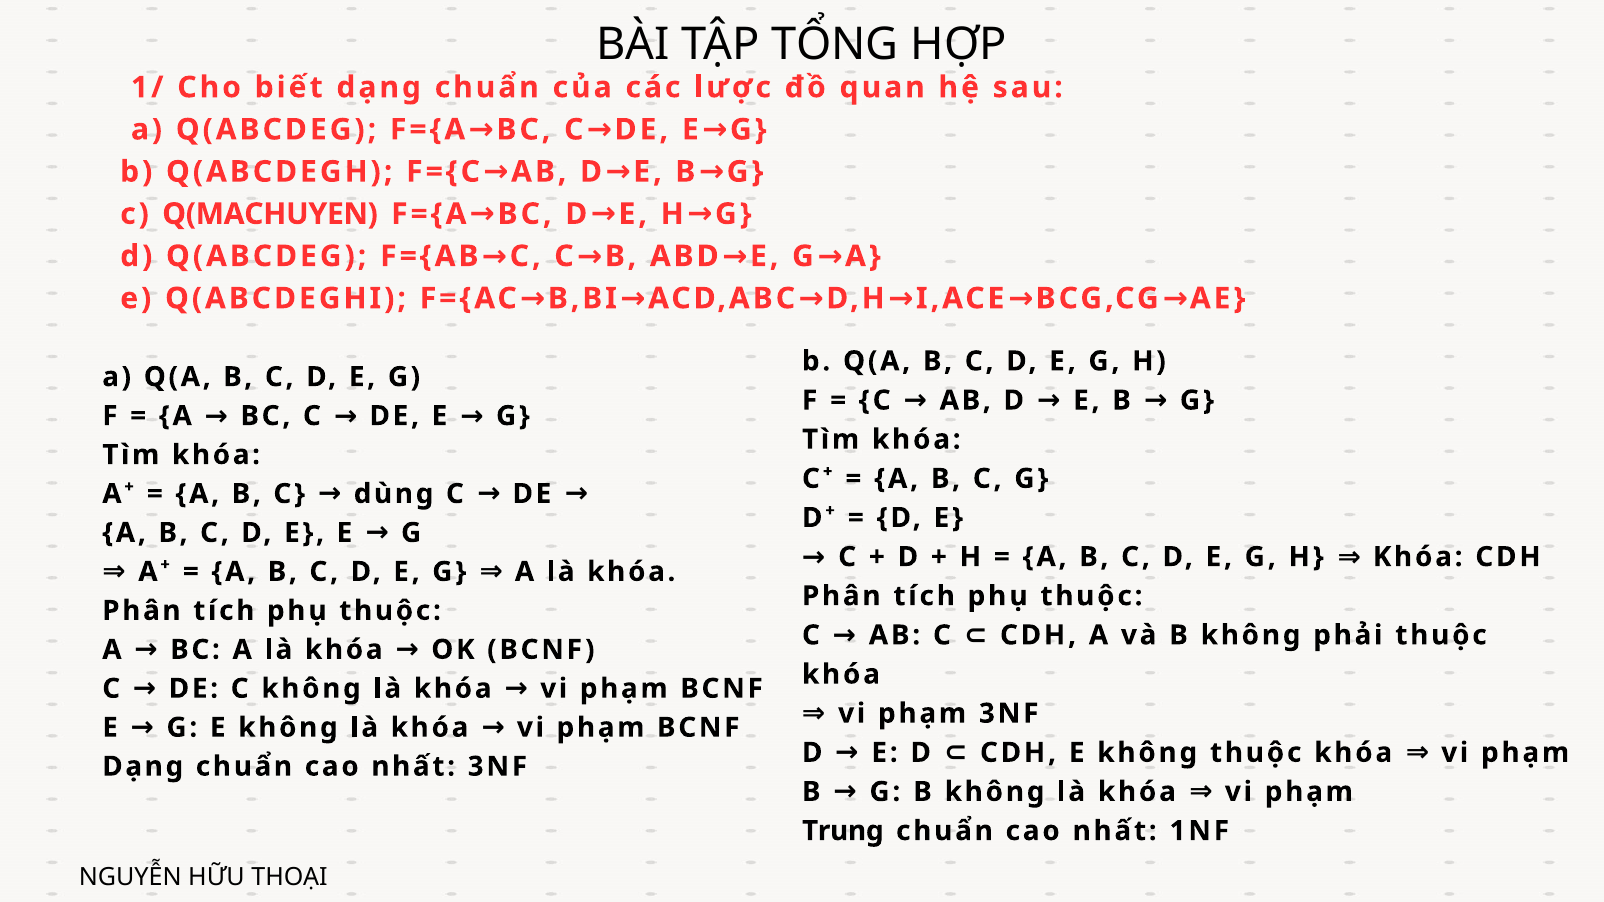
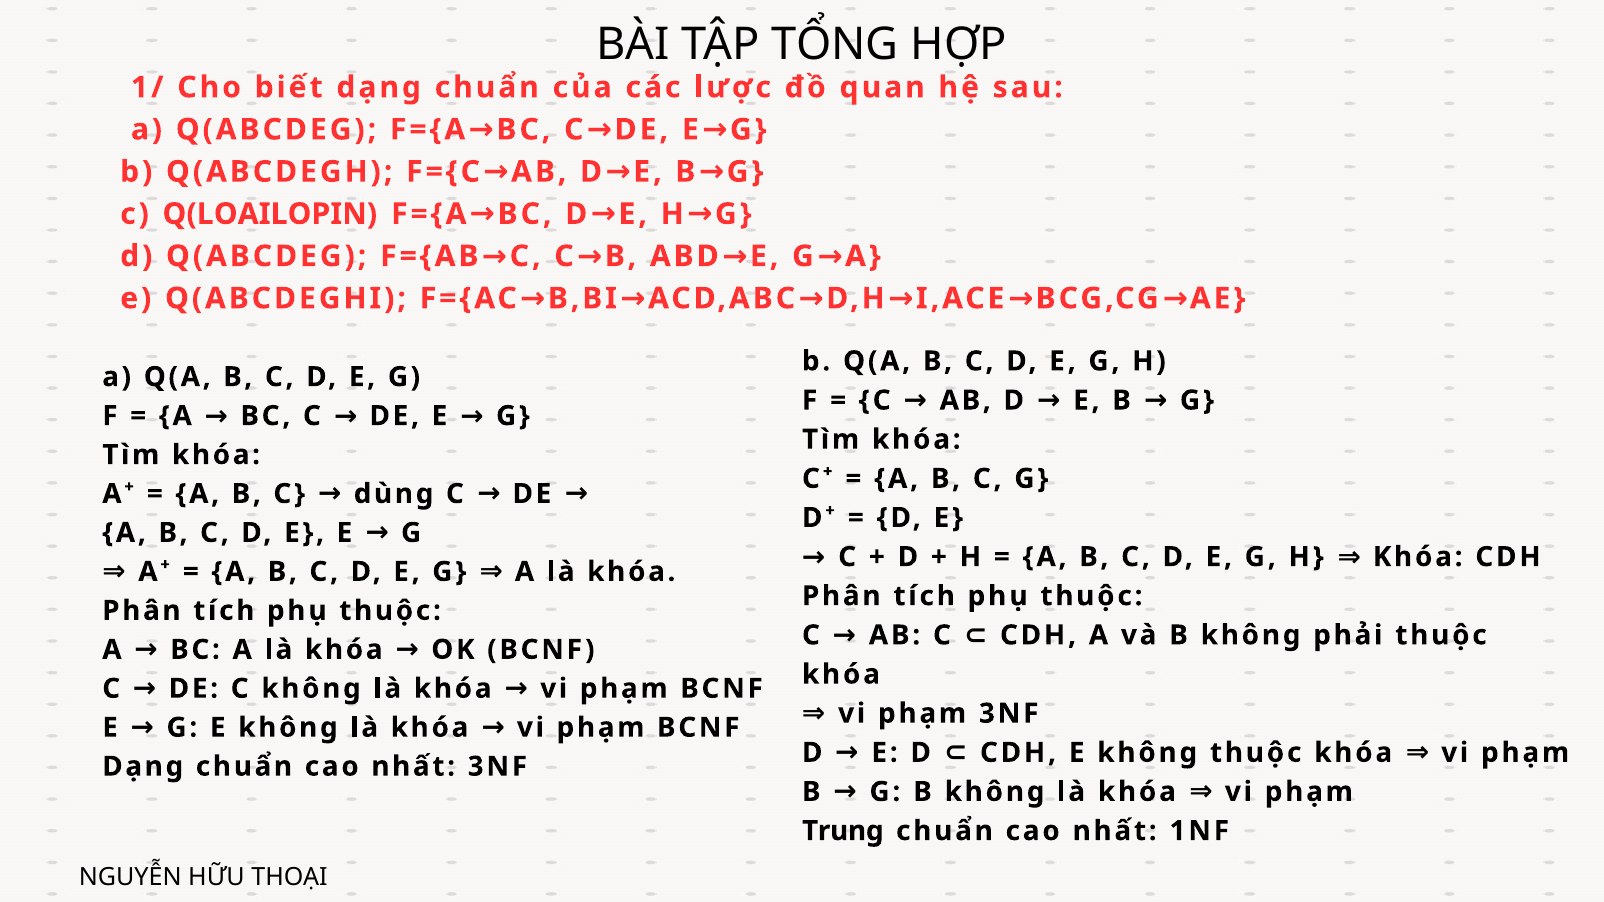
Q(MACHUYEN: Q(MACHUYEN -> Q(LOAILOPIN (270, 214)
